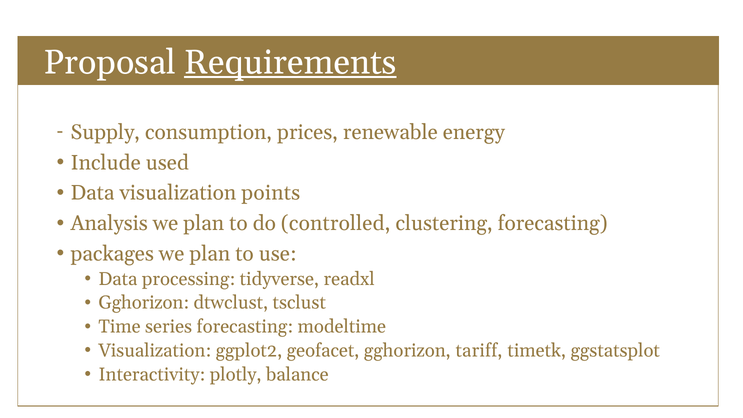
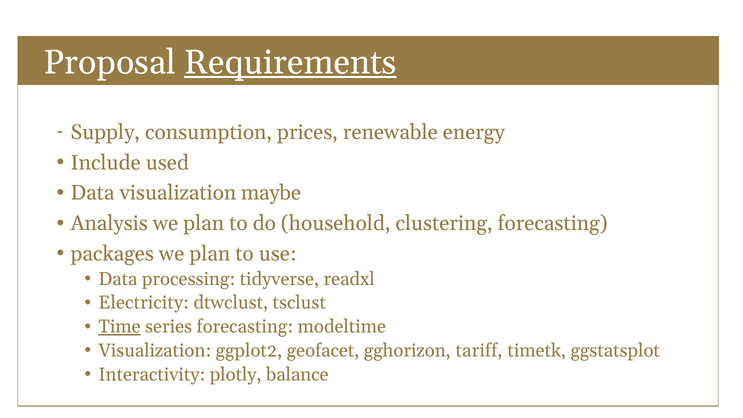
points: points -> maybe (271, 193)
controlled: controlled -> household (336, 223)
Gghorizon: Gghorizon -> Electricity (144, 303)
Time underline: none -> present (120, 327)
